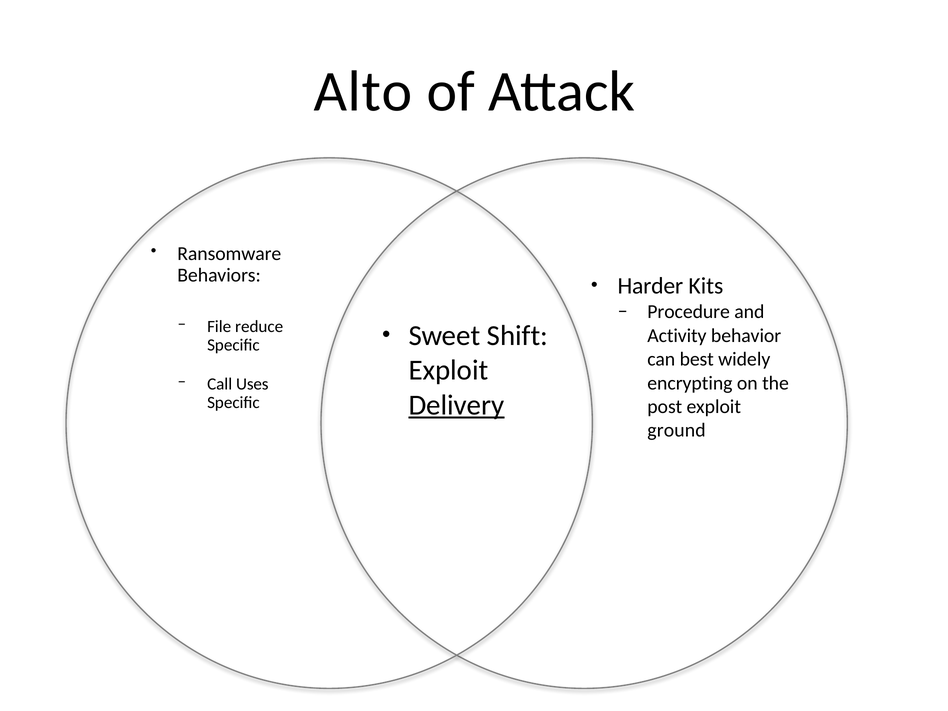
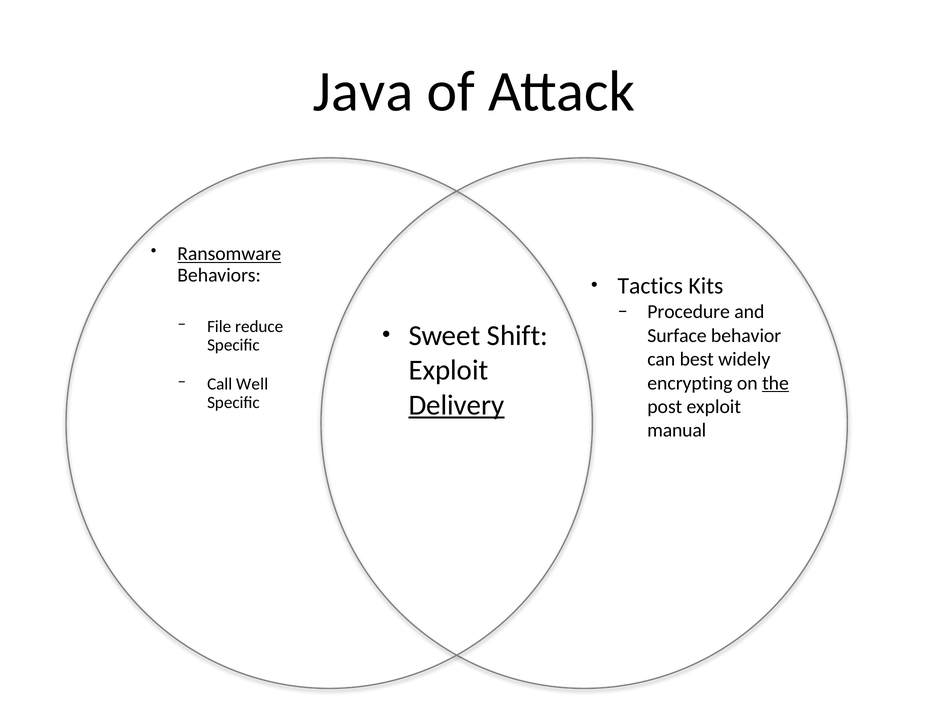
Alto: Alto -> Java (363, 92)
Ransomware underline: none -> present (229, 254)
Harder: Harder -> Tactics (650, 286)
Activity: Activity -> Surface (677, 336)
Uses: Uses -> Well (252, 384)
the underline: none -> present (776, 383)
ground: ground -> manual (677, 430)
